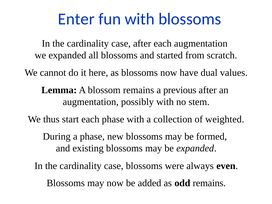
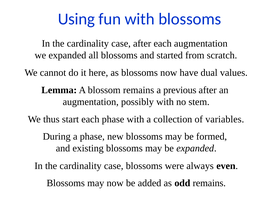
Enter: Enter -> Using (76, 19)
weighted: weighted -> variables (225, 119)
